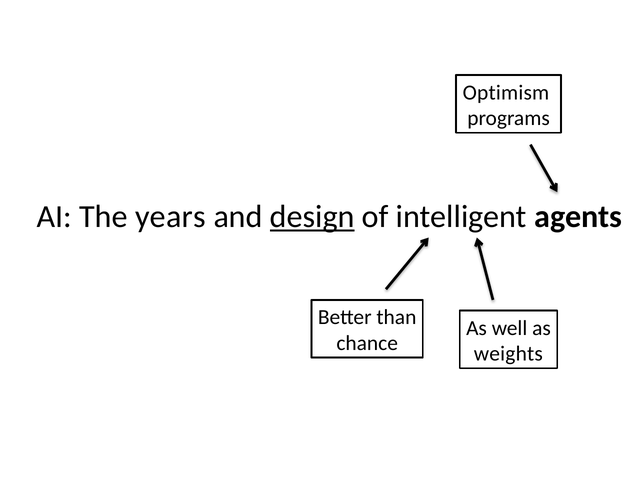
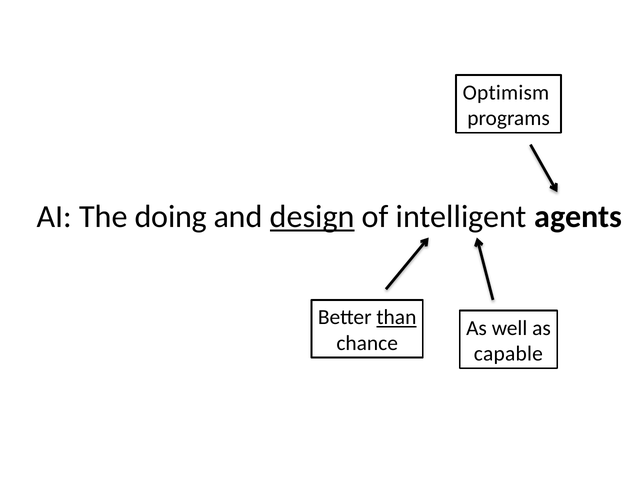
years: years -> doing (171, 217)
than underline: none -> present (396, 318)
weights: weights -> capable (508, 354)
